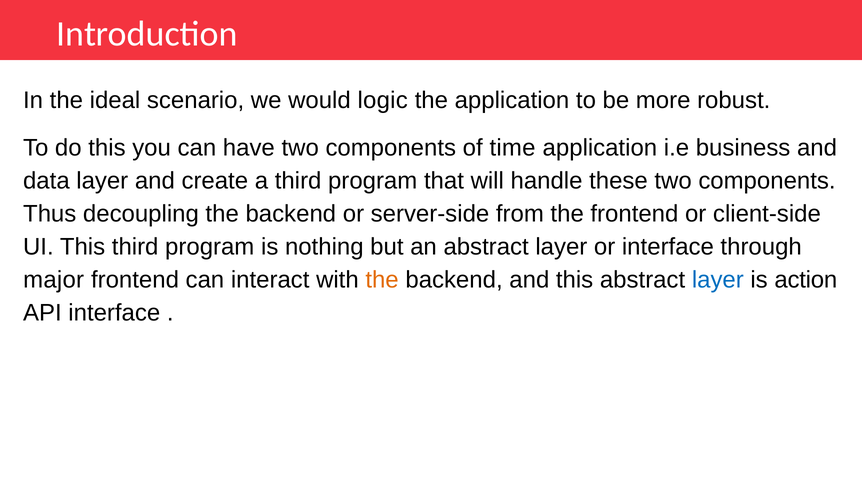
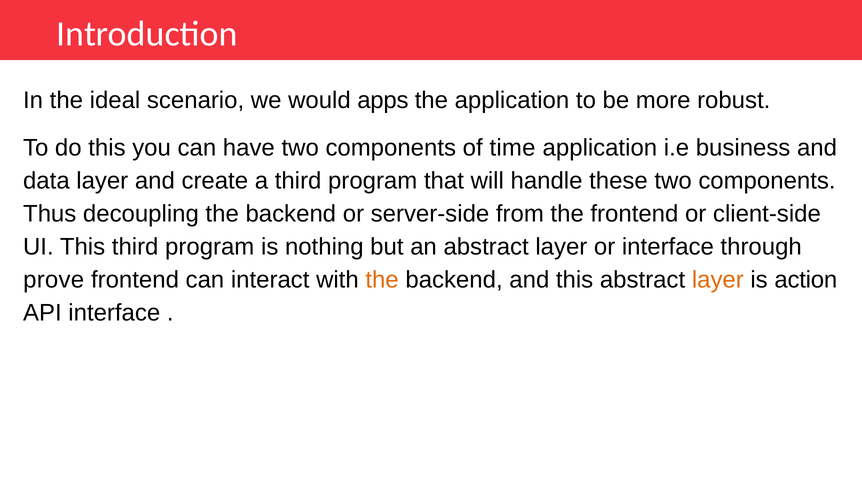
logic: logic -> apps (383, 100)
major: major -> prove (54, 280)
layer colour: blue -> orange (718, 280)
